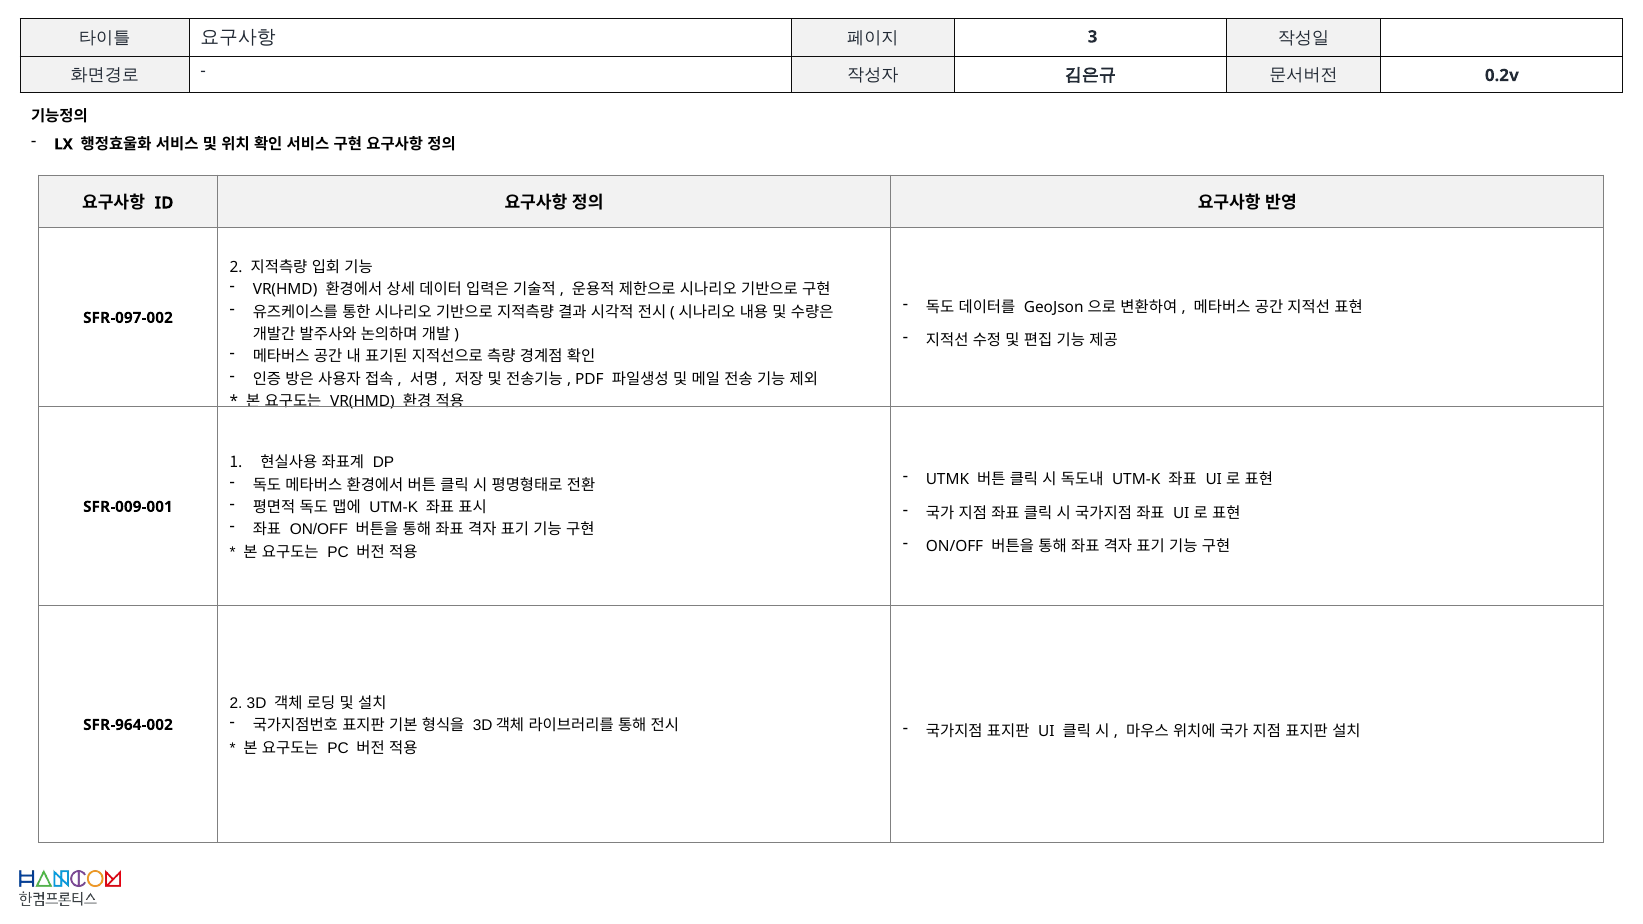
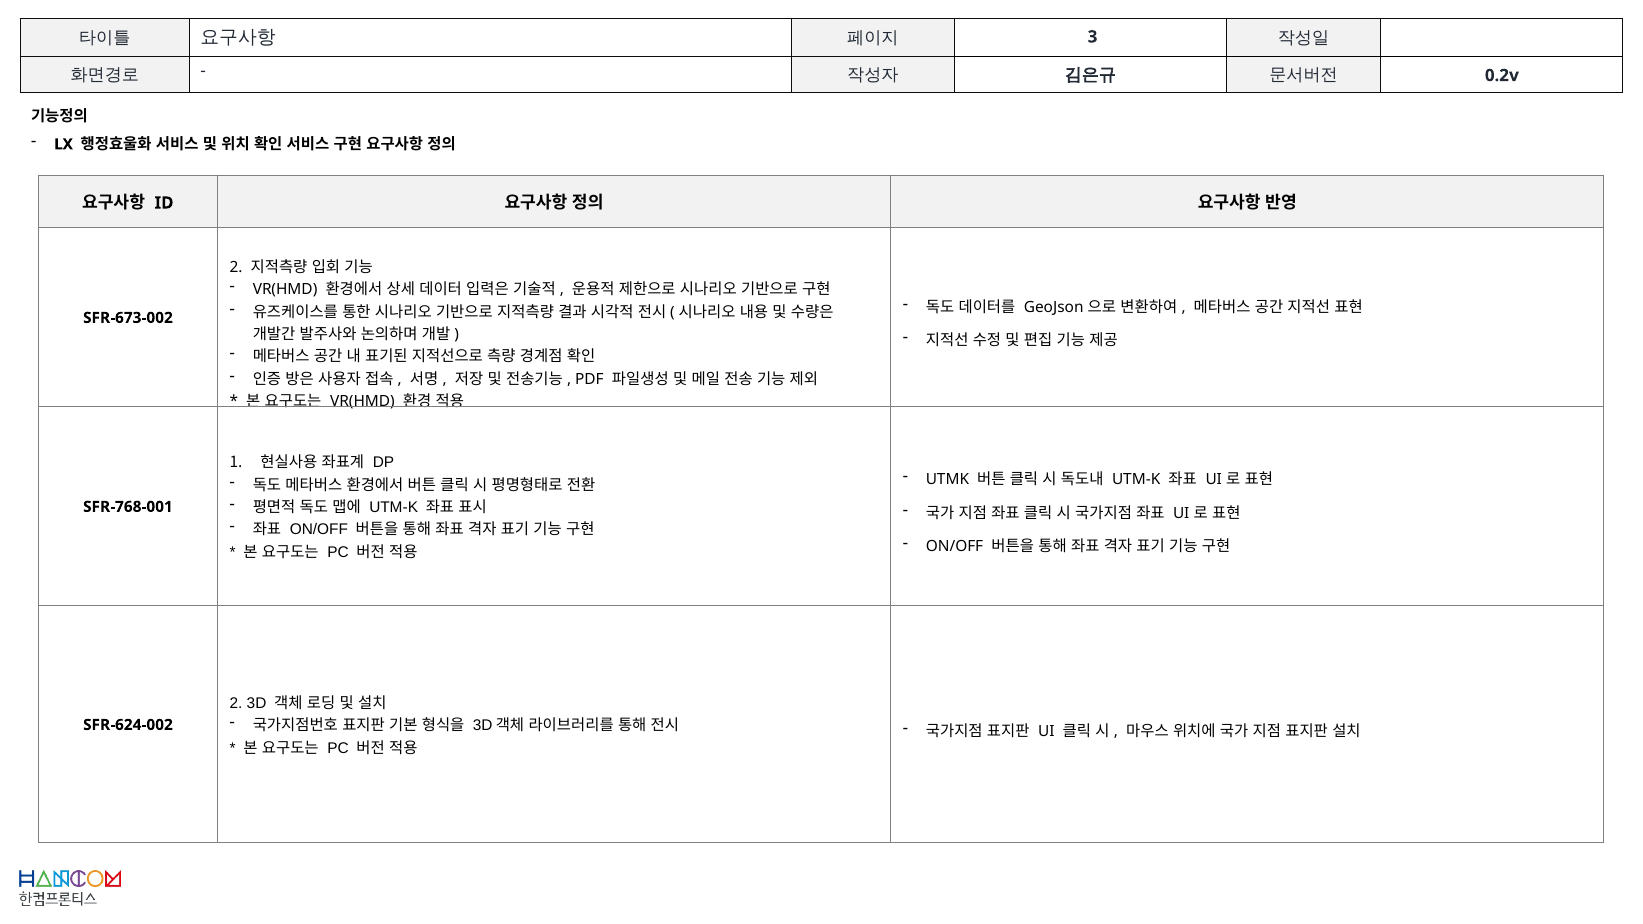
SFR-097-002: SFR-097-002 -> SFR-673-002 (128, 318)
SFR-009-001: SFR-009-001 -> SFR-768-001 (128, 507)
SFR-964-002: SFR-964-002 -> SFR-624-002 (128, 725)
